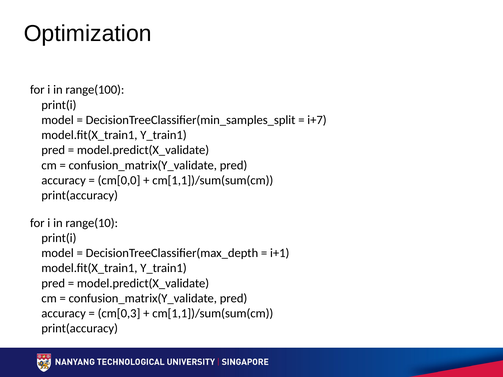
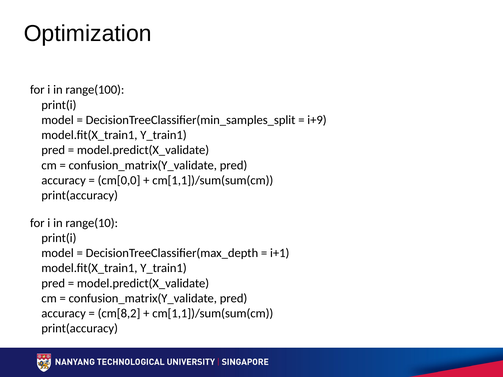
i+7: i+7 -> i+9 (317, 120)
cm[0,3: cm[0,3 -> cm[8,2 (119, 314)
